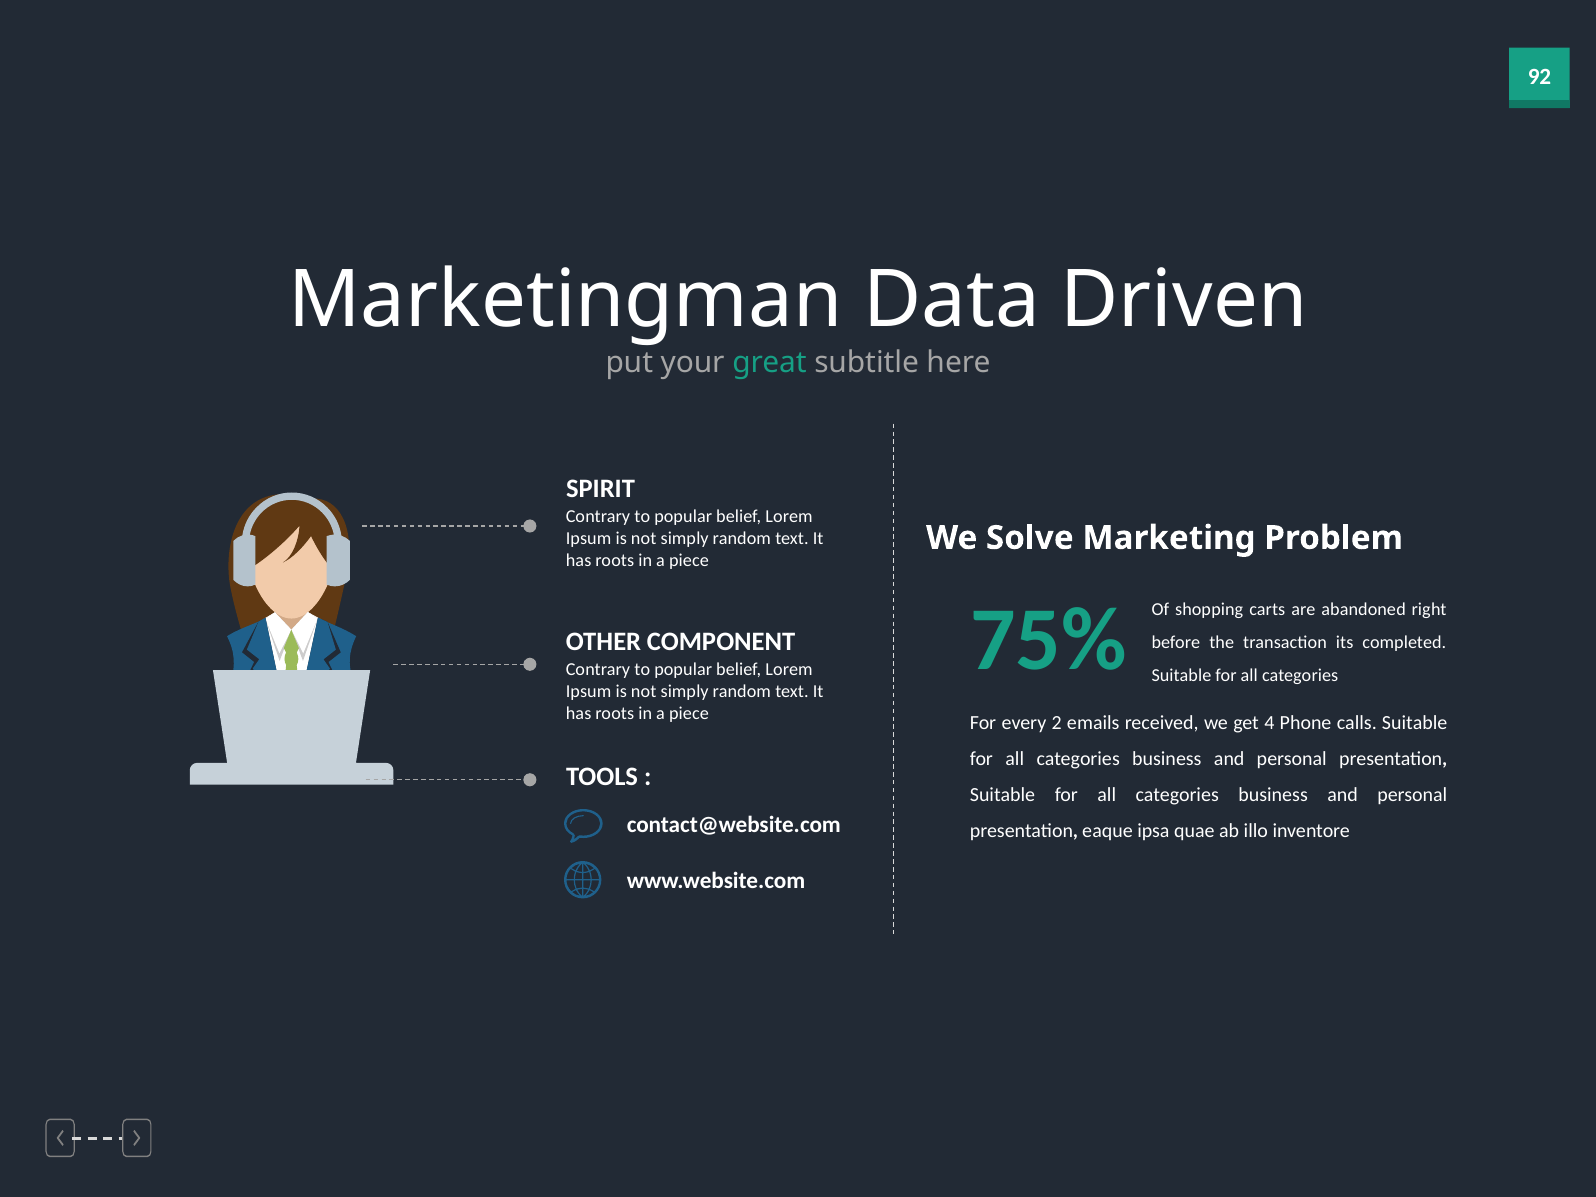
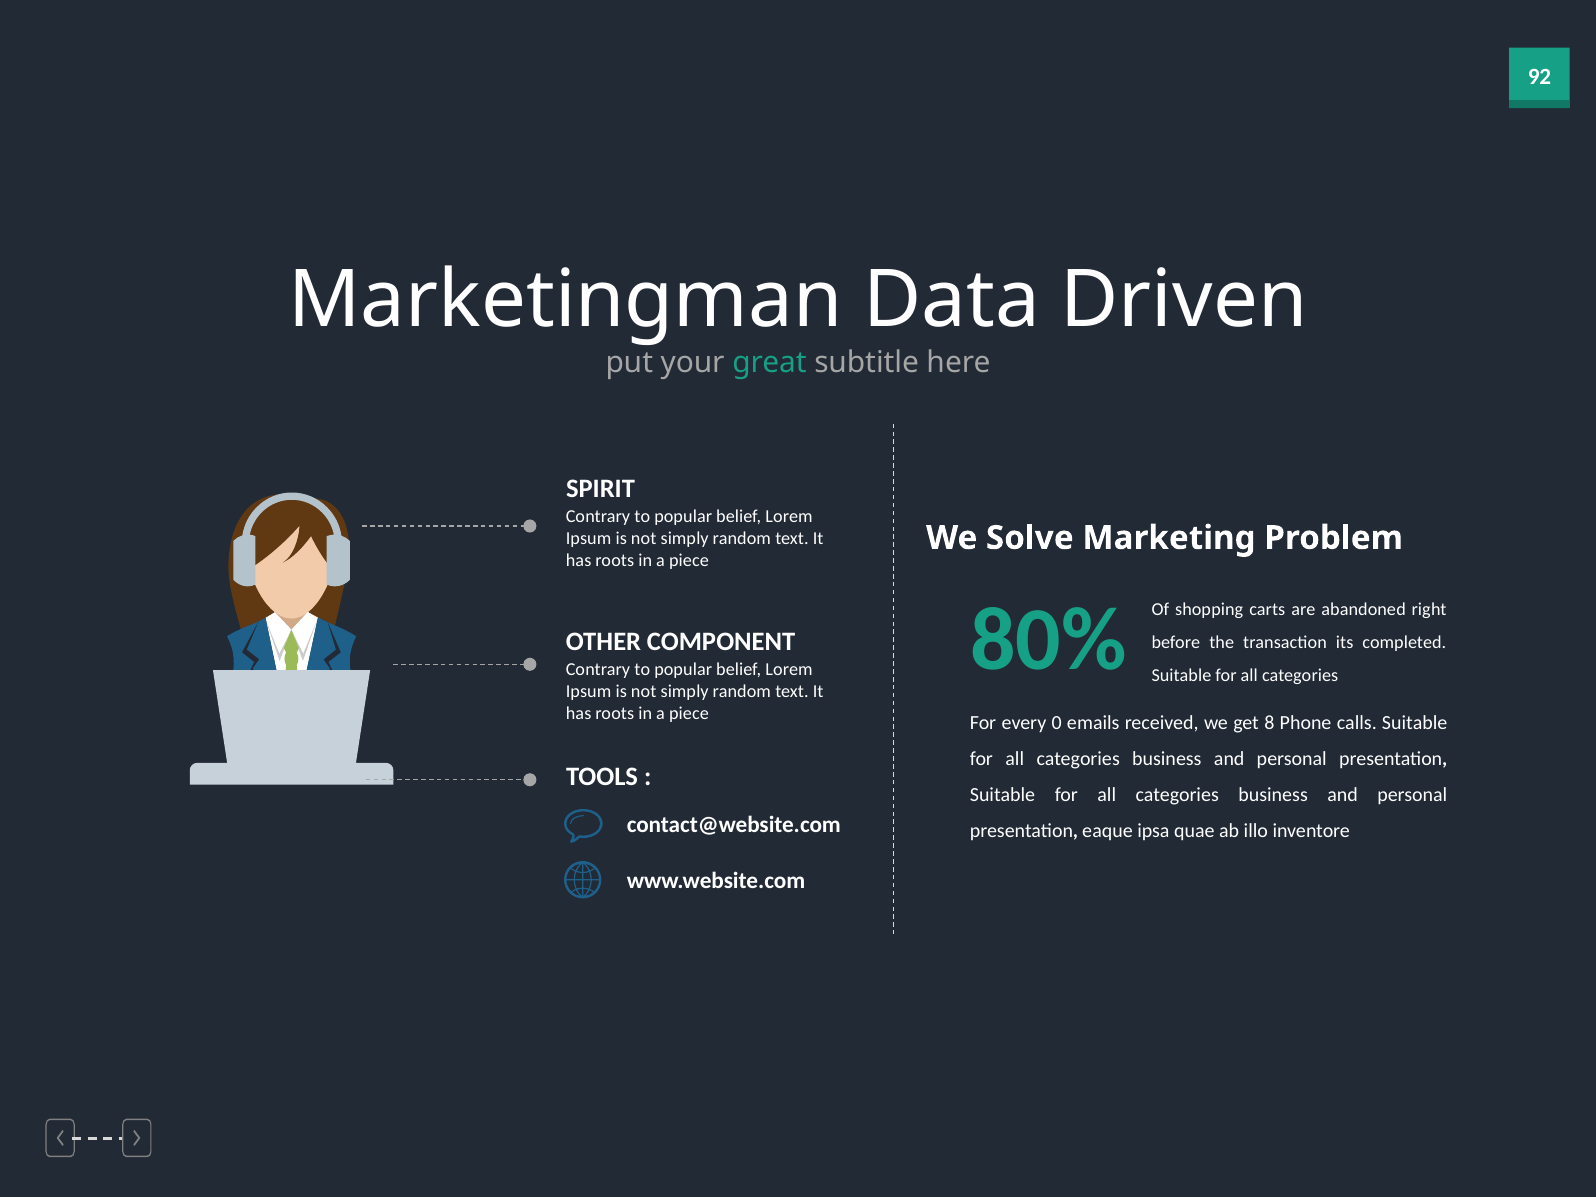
75%: 75% -> 80% (1048, 640)
2: 2 -> 0 (1057, 723)
4: 4 -> 8 (1269, 723)
